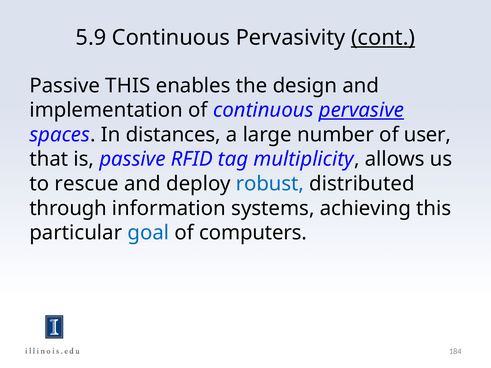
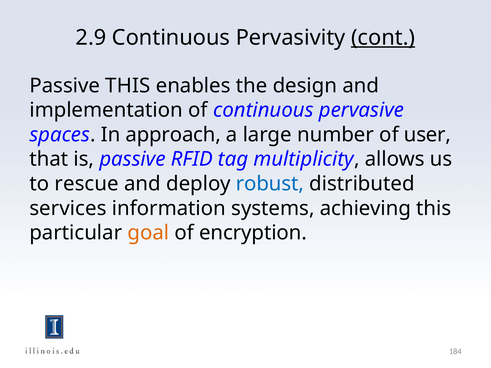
5.9: 5.9 -> 2.9 (91, 38)
pervasive underline: present -> none (362, 110)
distances: distances -> approach (173, 135)
through: through -> services (68, 208)
goal colour: blue -> orange (148, 233)
computers: computers -> encryption (253, 233)
